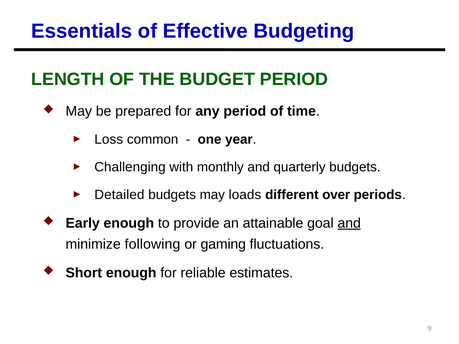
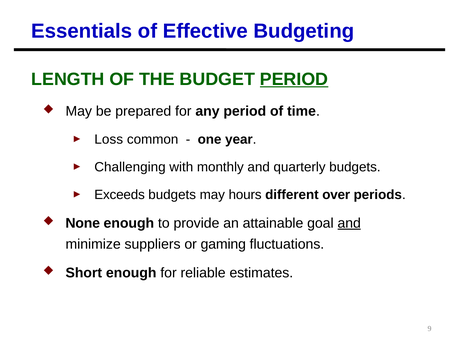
PERIOD underline: none -> present (294, 79)
Detailed: Detailed -> Exceeds (120, 195)
loads: loads -> hours (245, 195)
Early: Early -> None (83, 223)
following: following -> suppliers (153, 244)
